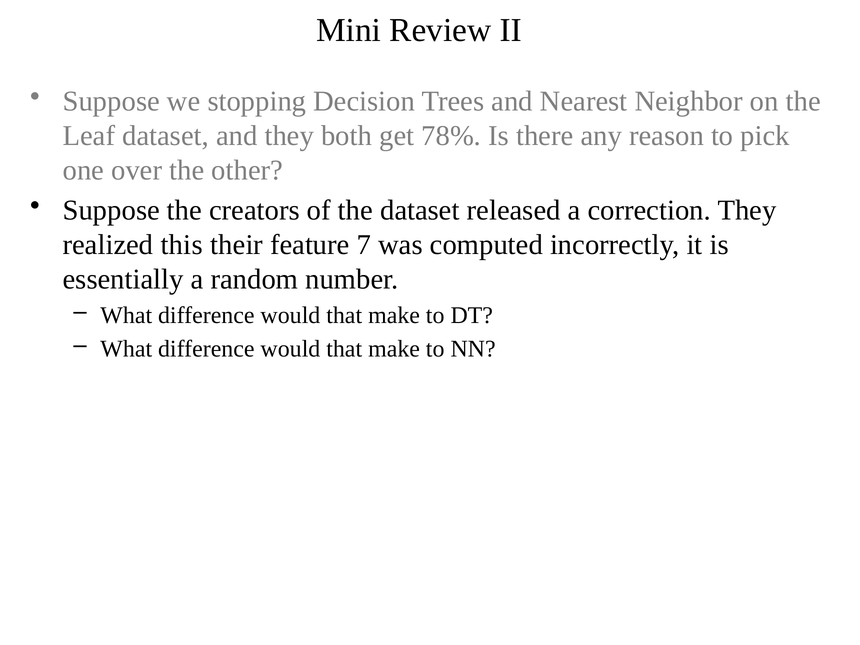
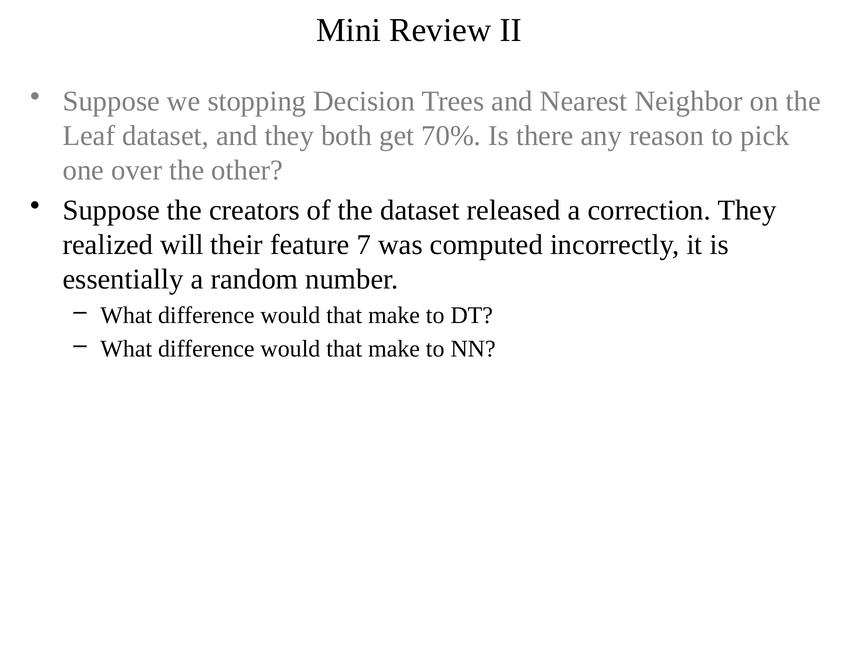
78%: 78% -> 70% (451, 136)
this: this -> will (182, 245)
